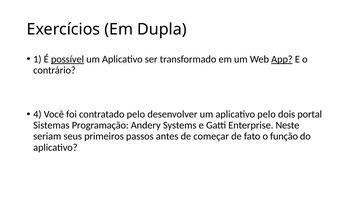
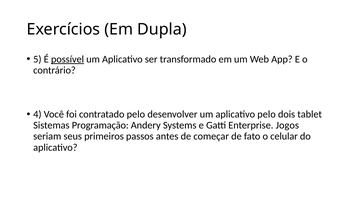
1: 1 -> 5 (37, 59)
App underline: present -> none (282, 59)
portal: portal -> tablet (310, 114)
Neste: Neste -> Jogos (287, 125)
função: função -> celular (284, 136)
